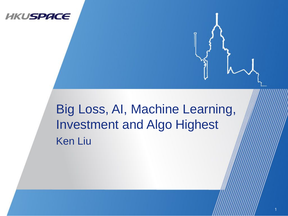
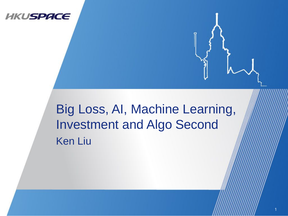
Highest: Highest -> Second (197, 125)
